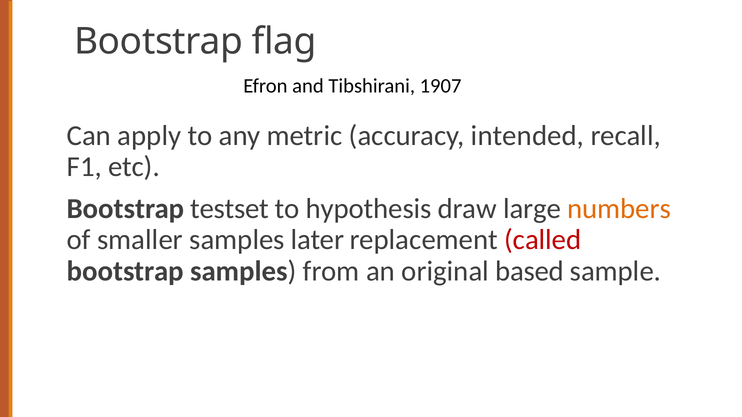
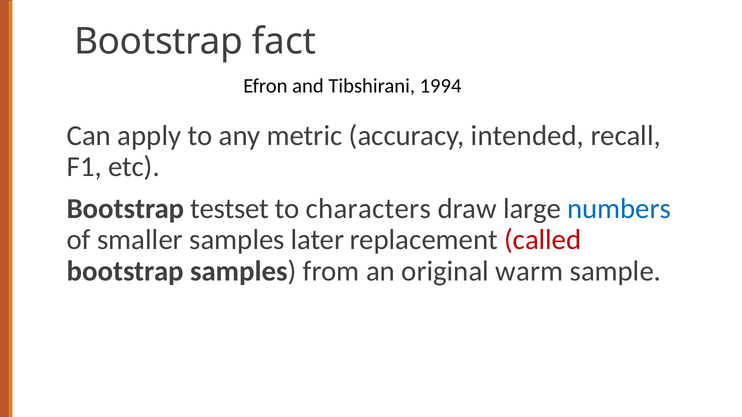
flag: flag -> fact (284, 41)
1907: 1907 -> 1994 (441, 86)
hypothesis: hypothesis -> characters (368, 209)
numbers colour: orange -> blue (619, 209)
based: based -> warm (529, 271)
